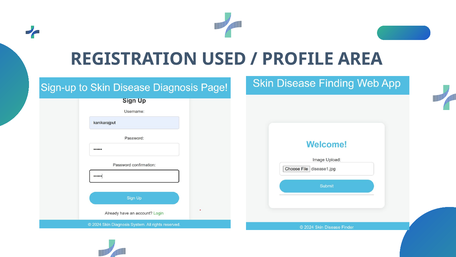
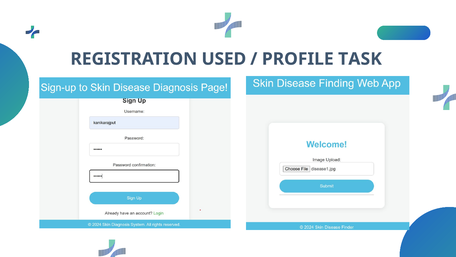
AREA: AREA -> TASK (360, 59)
